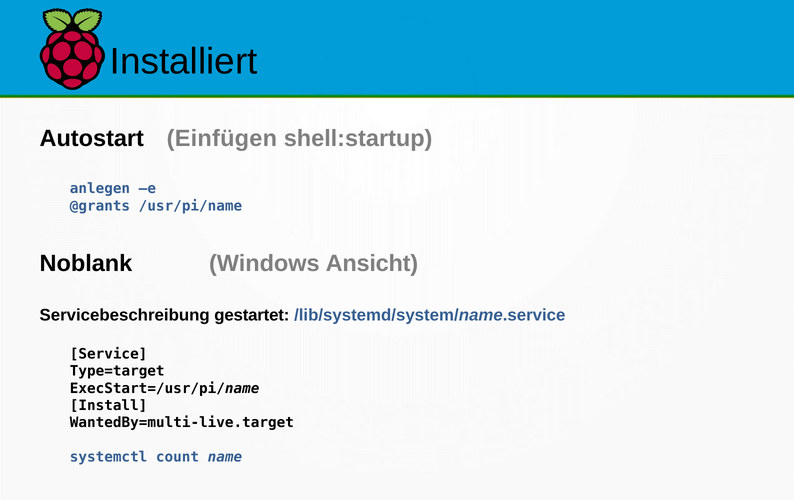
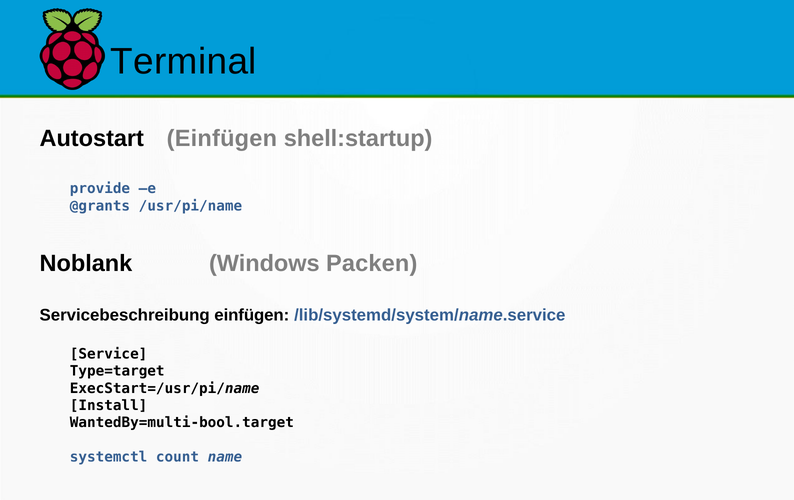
Installiert: Installiert -> Terminal (184, 61)
anlegen: anlegen -> provide (100, 189)
Ansicht: Ansicht -> Packen (372, 264)
Servicebeschreibung gestartet: gestartet -> einfügen (252, 316)
WantedBy=multi-live.target: WantedBy=multi-live.target -> WantedBy=multi-bool.target (182, 423)
